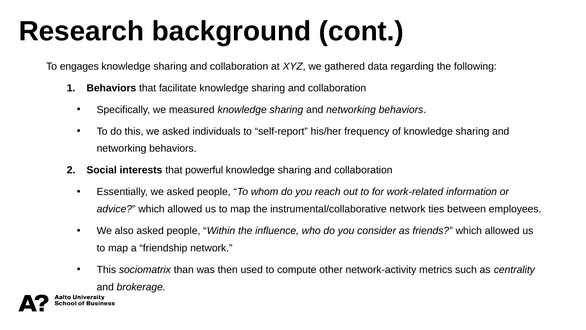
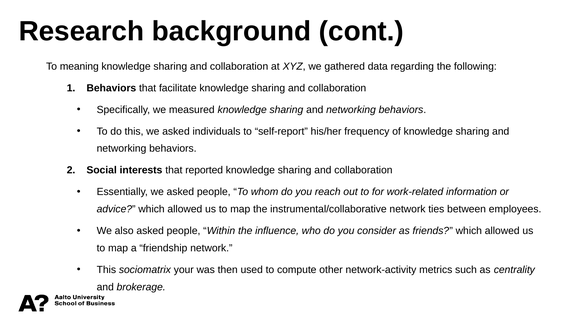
engages: engages -> meaning (79, 66)
powerful: powerful -> reported (204, 170)
than: than -> your (184, 269)
